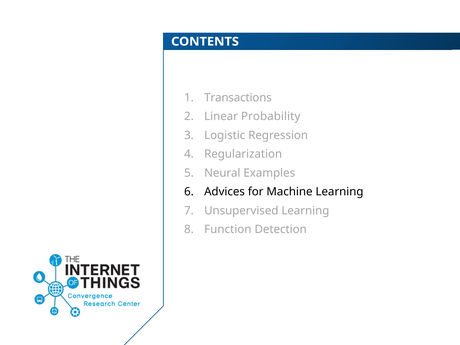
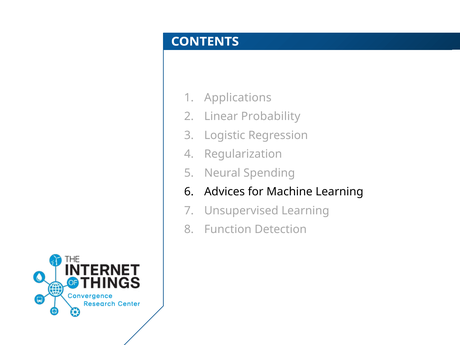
Transactions: Transactions -> Applications (238, 98)
Examples: Examples -> Spending (269, 173)
